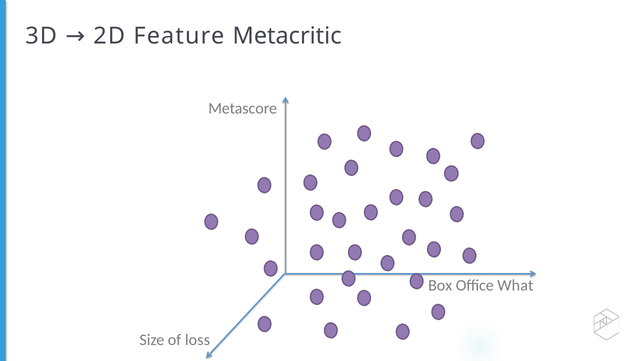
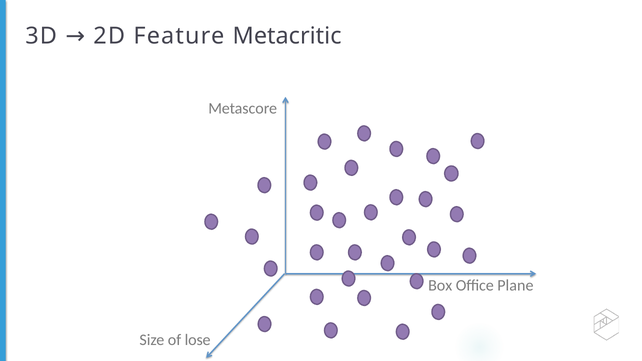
What: What -> Plane (515, 285)
loss: loss -> lose (198, 340)
